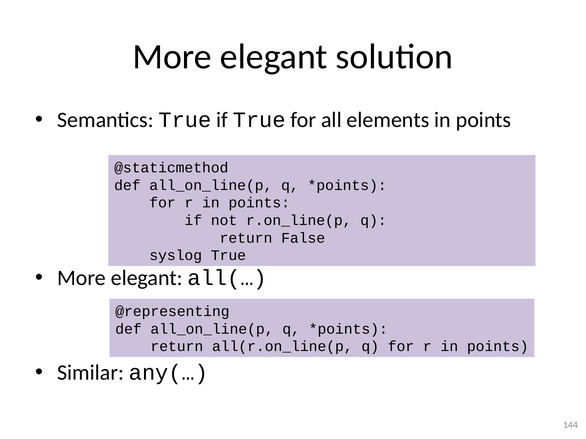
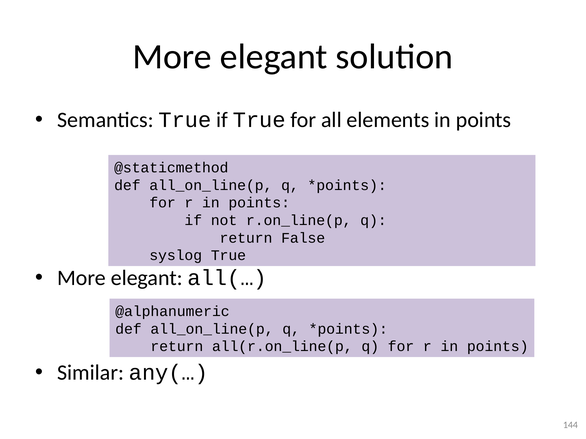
@representing: @representing -> @alphanumeric (172, 312)
